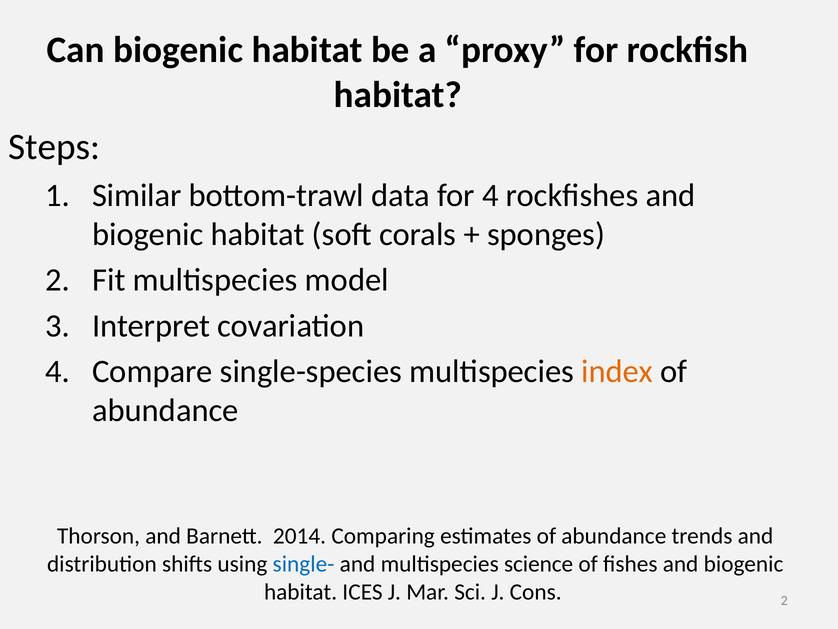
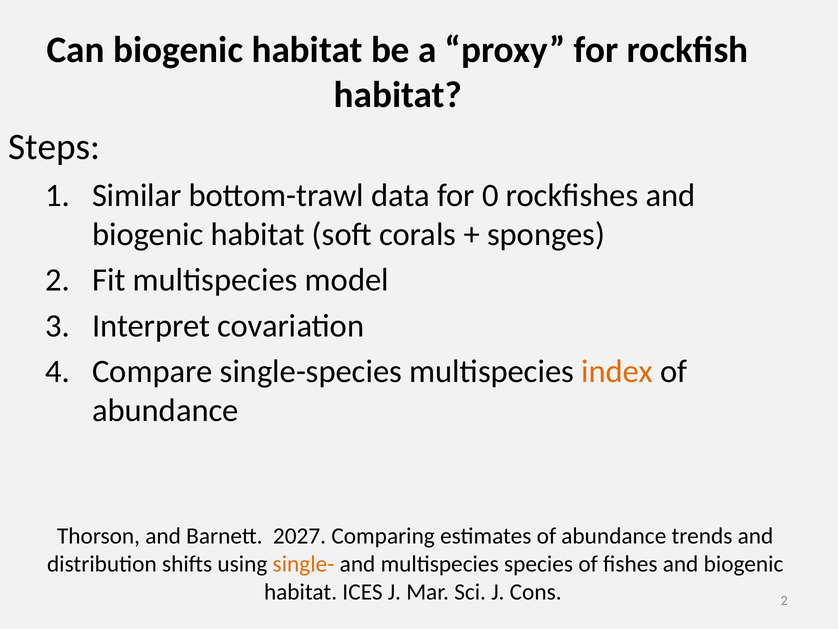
for 4: 4 -> 0 (490, 195)
2014: 2014 -> 2027 (300, 536)
single- colour: blue -> orange (304, 564)
science: science -> species (539, 564)
